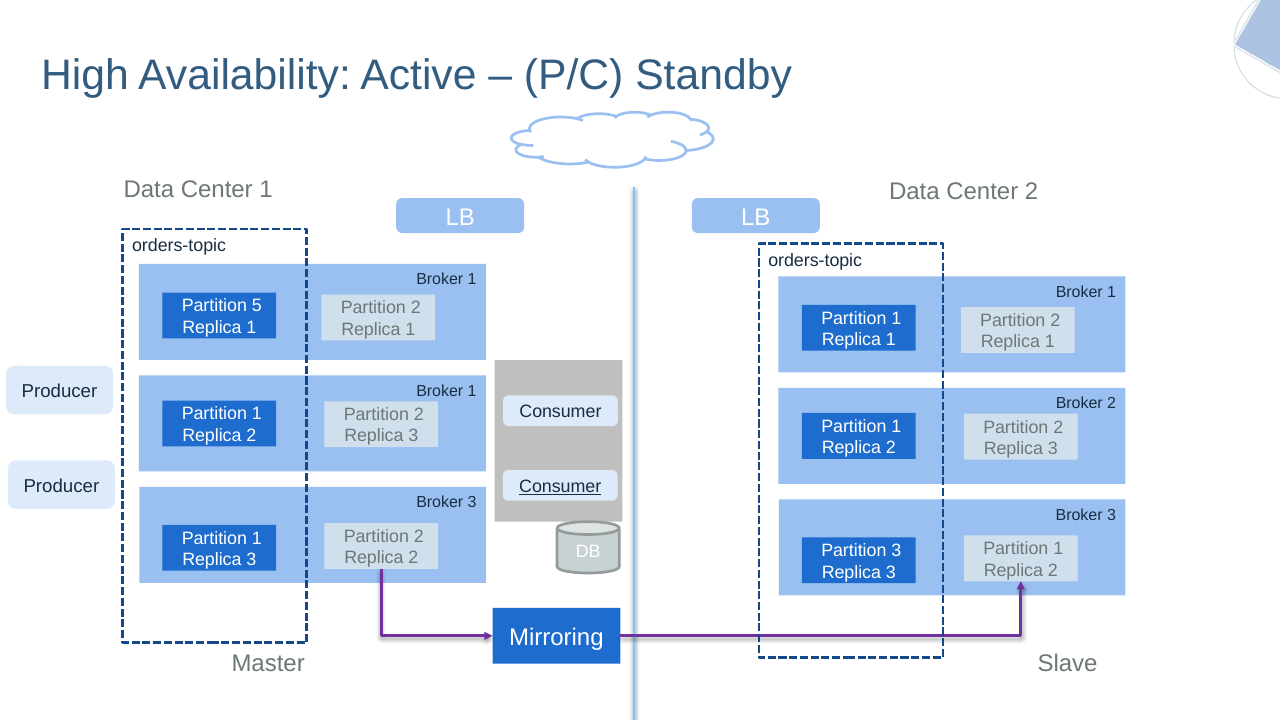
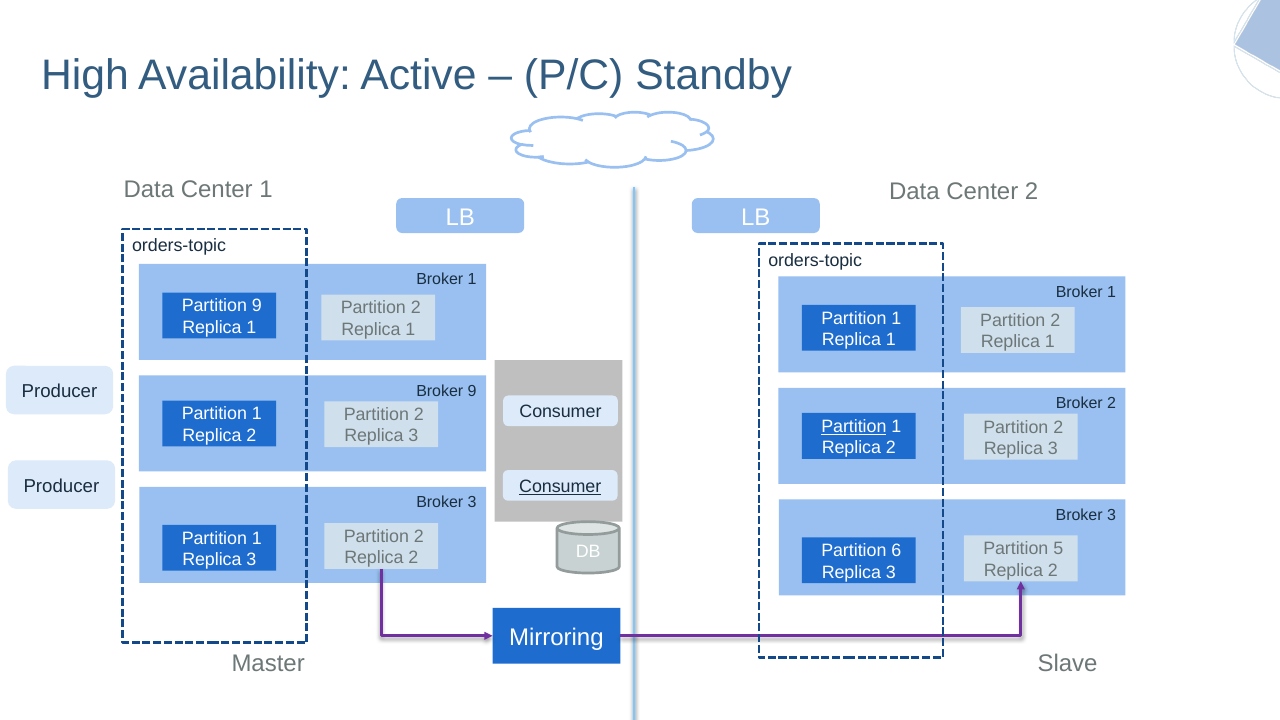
Partition 5: 5 -> 9 (257, 306)
1: 1 -> 9 (472, 391)
Partition underline: none -> present (854, 426)
1: 1 -> 5 (1058, 549)
Partition 3: 3 -> 6 (896, 551)
